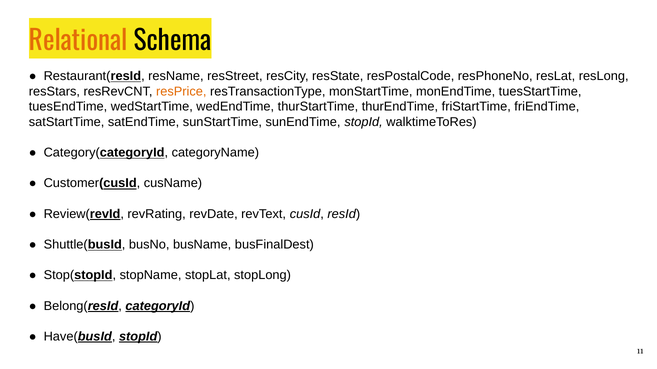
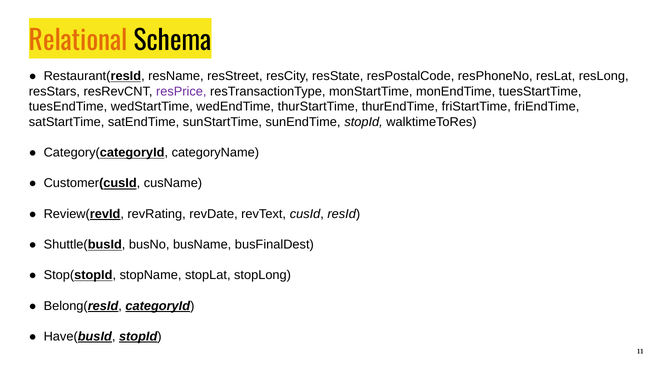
resPrice colour: orange -> purple (181, 92)
